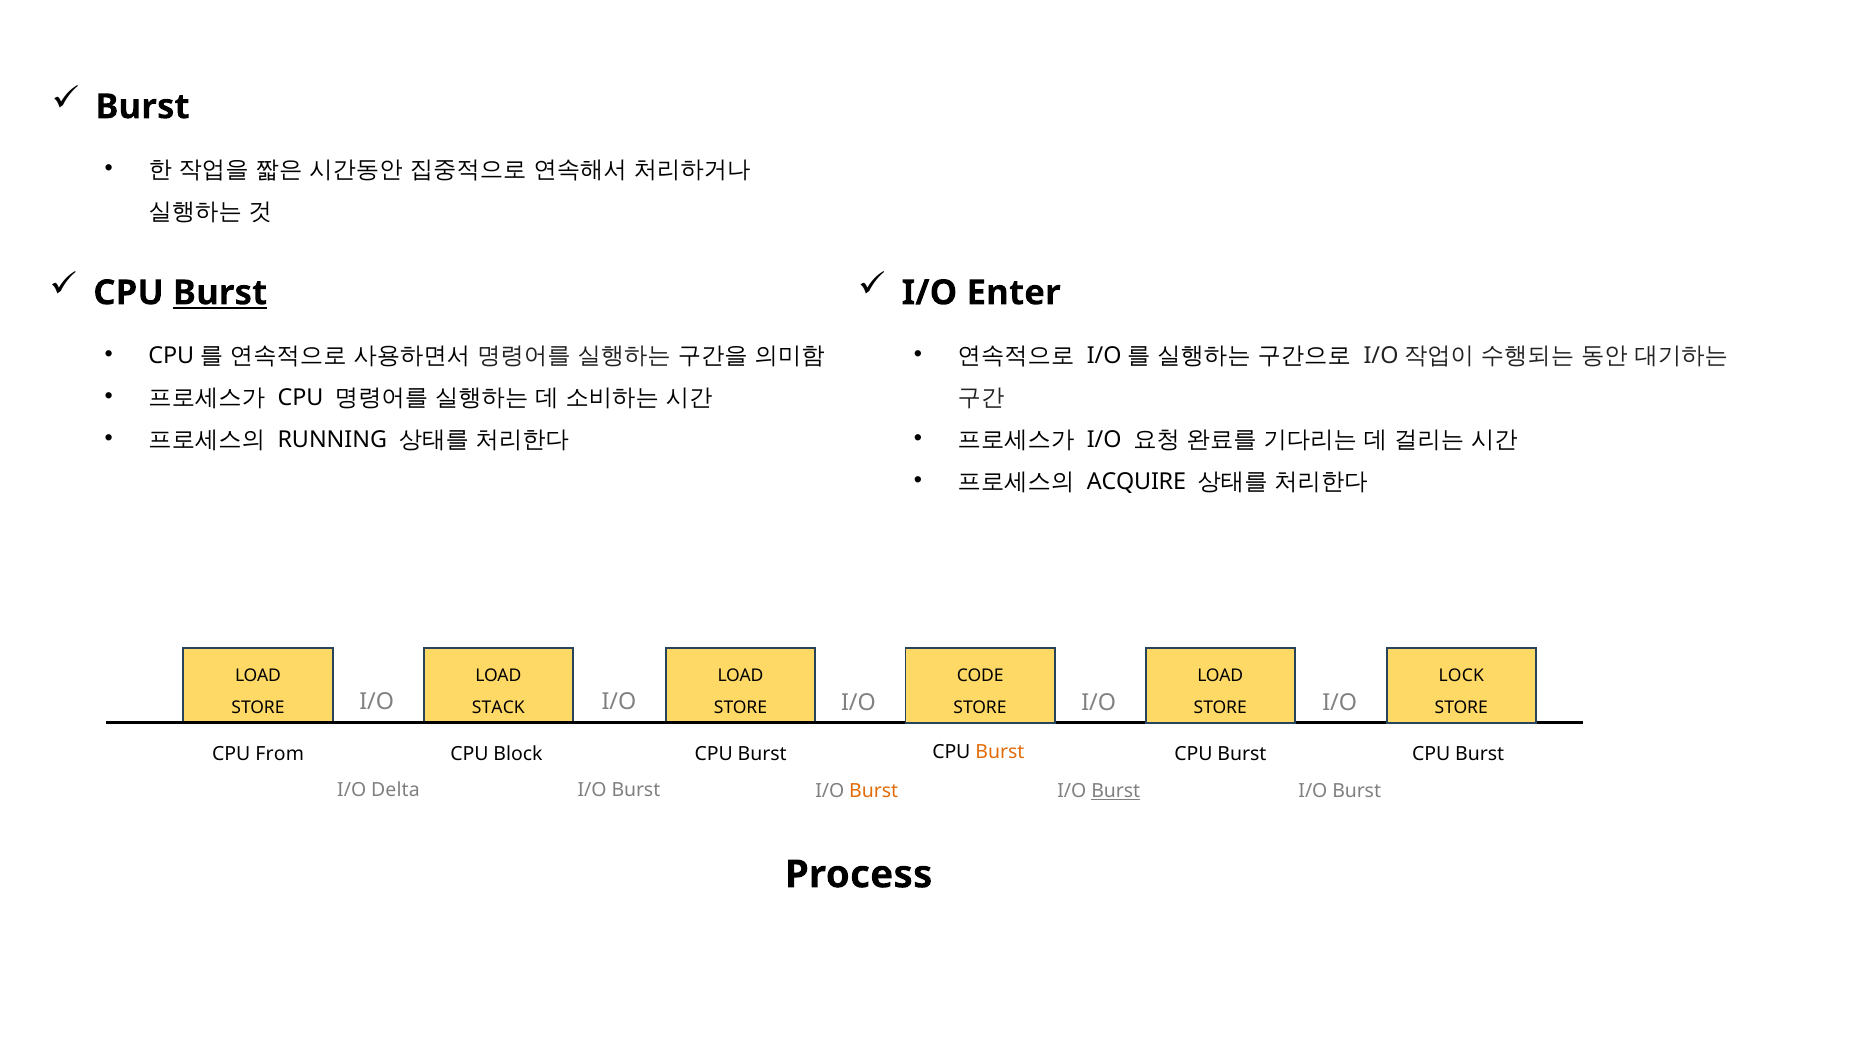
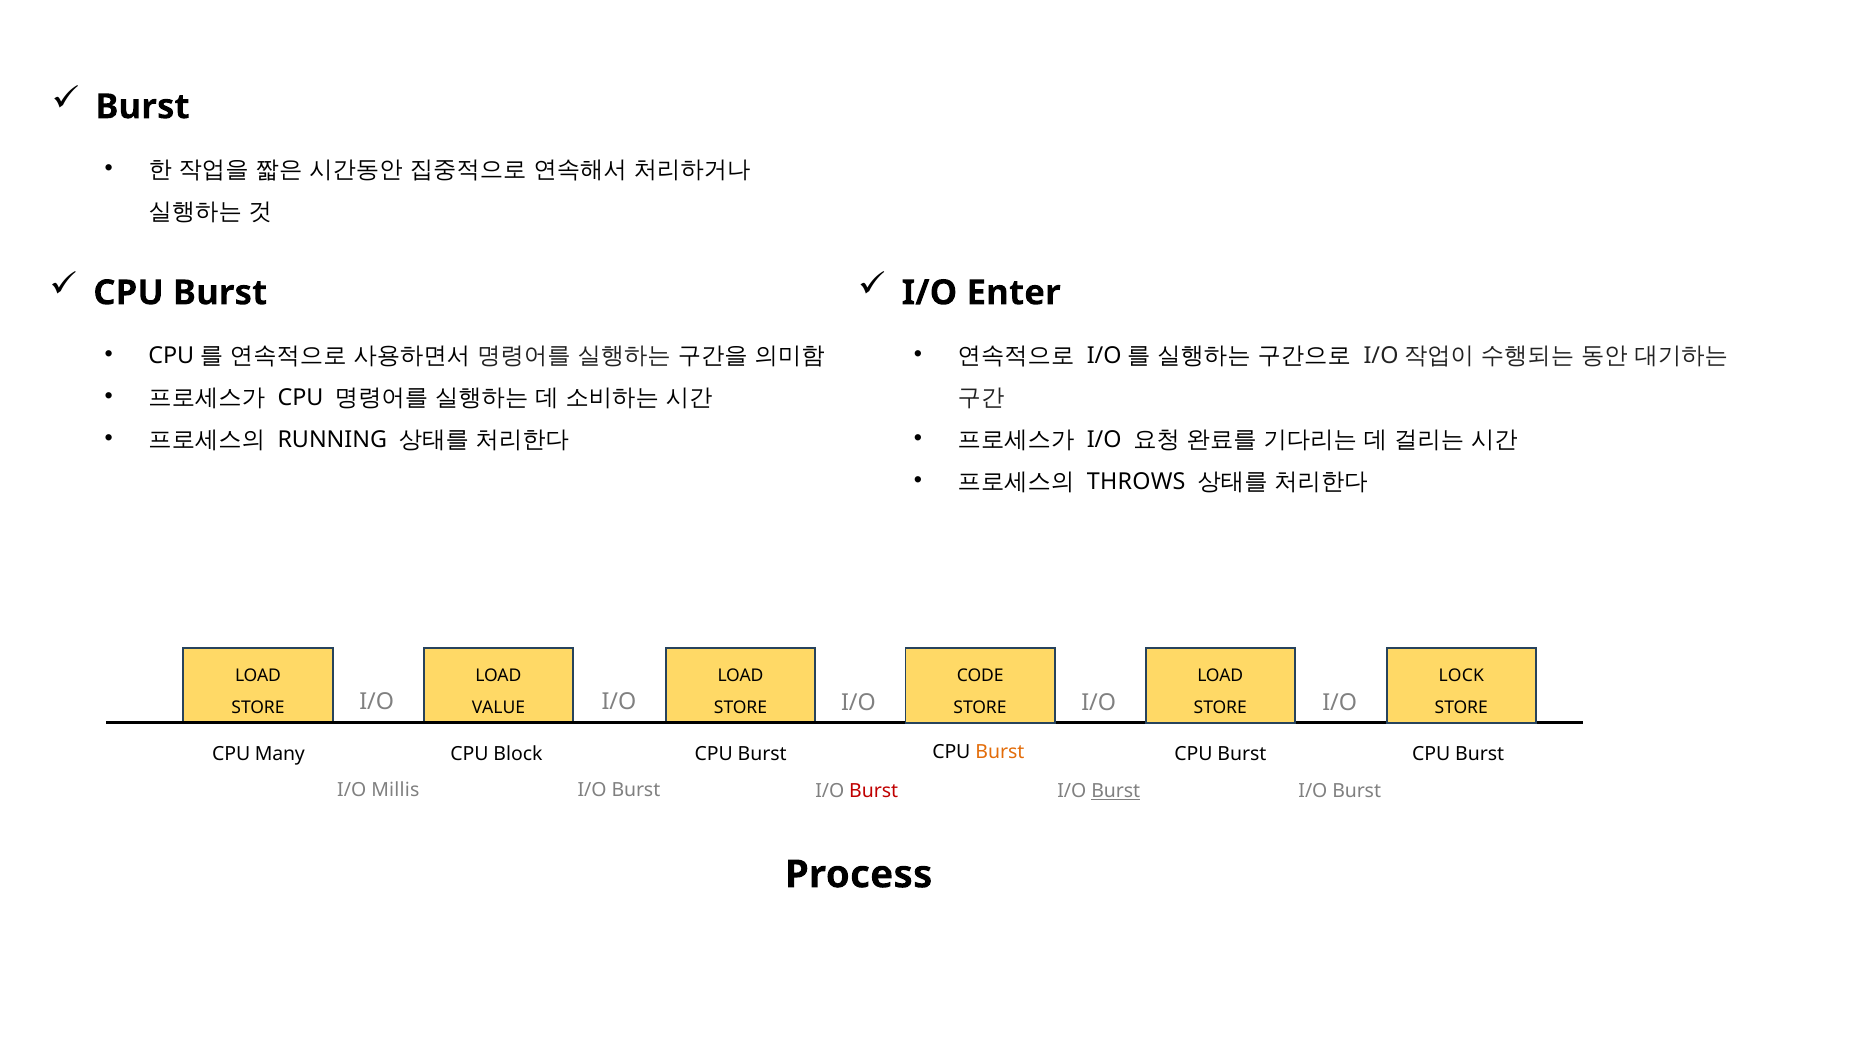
Burst underline: present -> none (220, 293)
ACQUIRE: ACQUIRE -> THROWS (1136, 482)
STACK: STACK -> VALUE (498, 708)
From: From -> Many (280, 755)
Delta: Delta -> Millis (395, 791)
Burst colour: orange -> red (874, 792)
